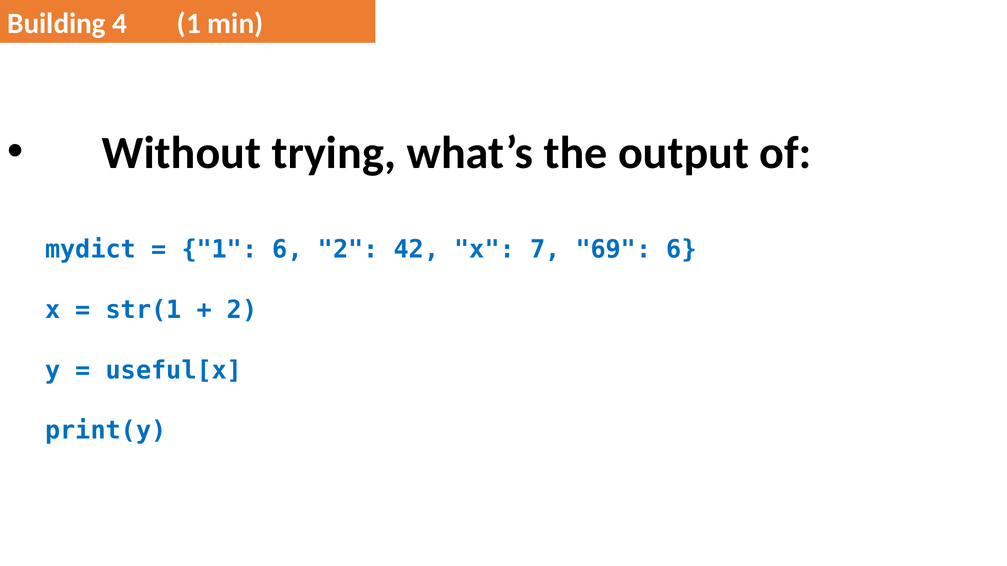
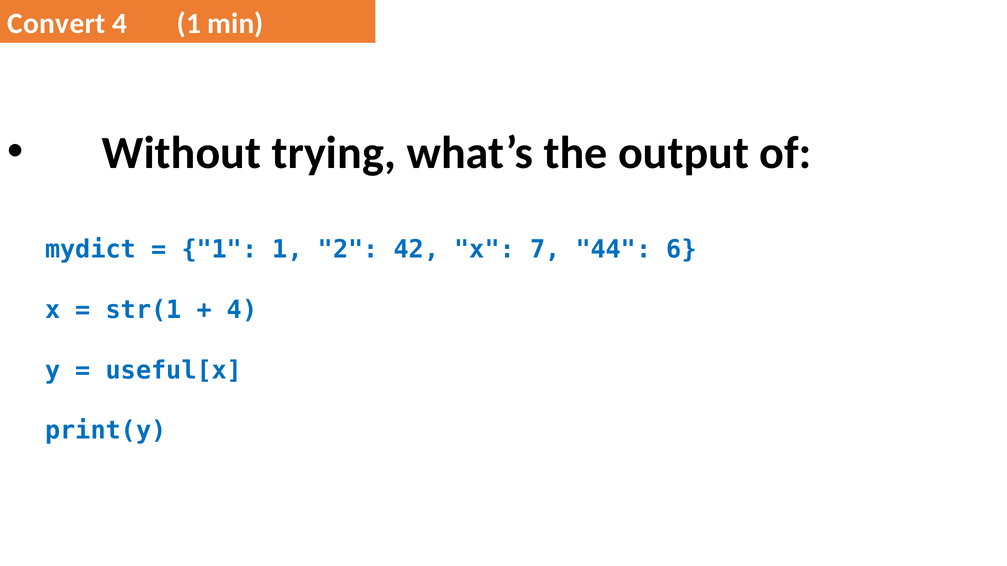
Building: Building -> Convert (56, 23)
1 6: 6 -> 1 (288, 250)
69: 69 -> 44 (613, 250)
2: 2 -> 4 (242, 310)
